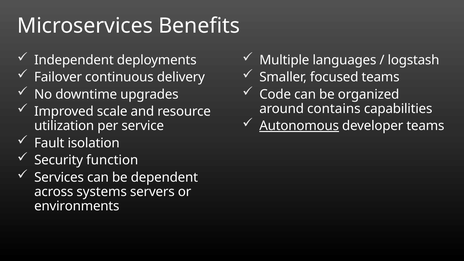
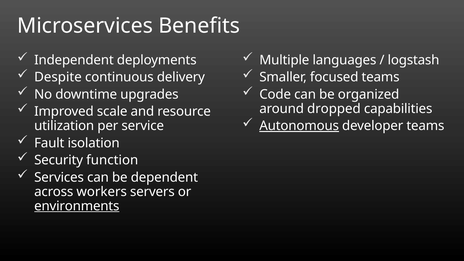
Failover: Failover -> Despite (58, 77)
contains: contains -> dropped (334, 109)
systems: systems -> workers (102, 192)
environments underline: none -> present (77, 206)
